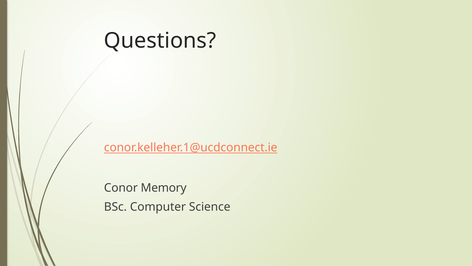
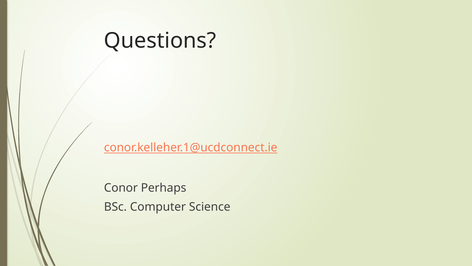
Memory: Memory -> Perhaps (164, 187)
